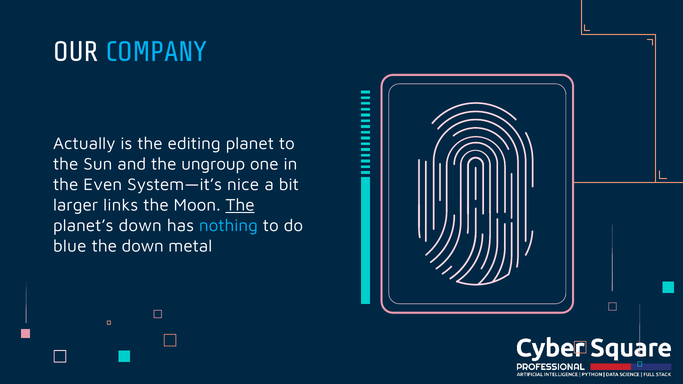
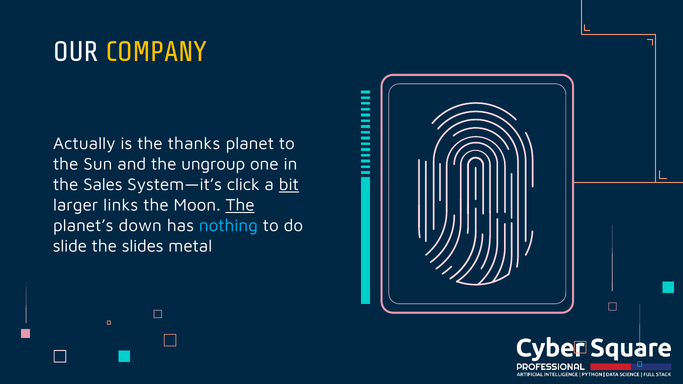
COMPANY colour: light blue -> yellow (157, 52)
editing: editing -> thanks (194, 144)
Even: Even -> Sales (103, 185)
nice: nice -> click (243, 185)
bit underline: none -> present (289, 185)
blue: blue -> slide (70, 246)
the down: down -> slides (143, 246)
